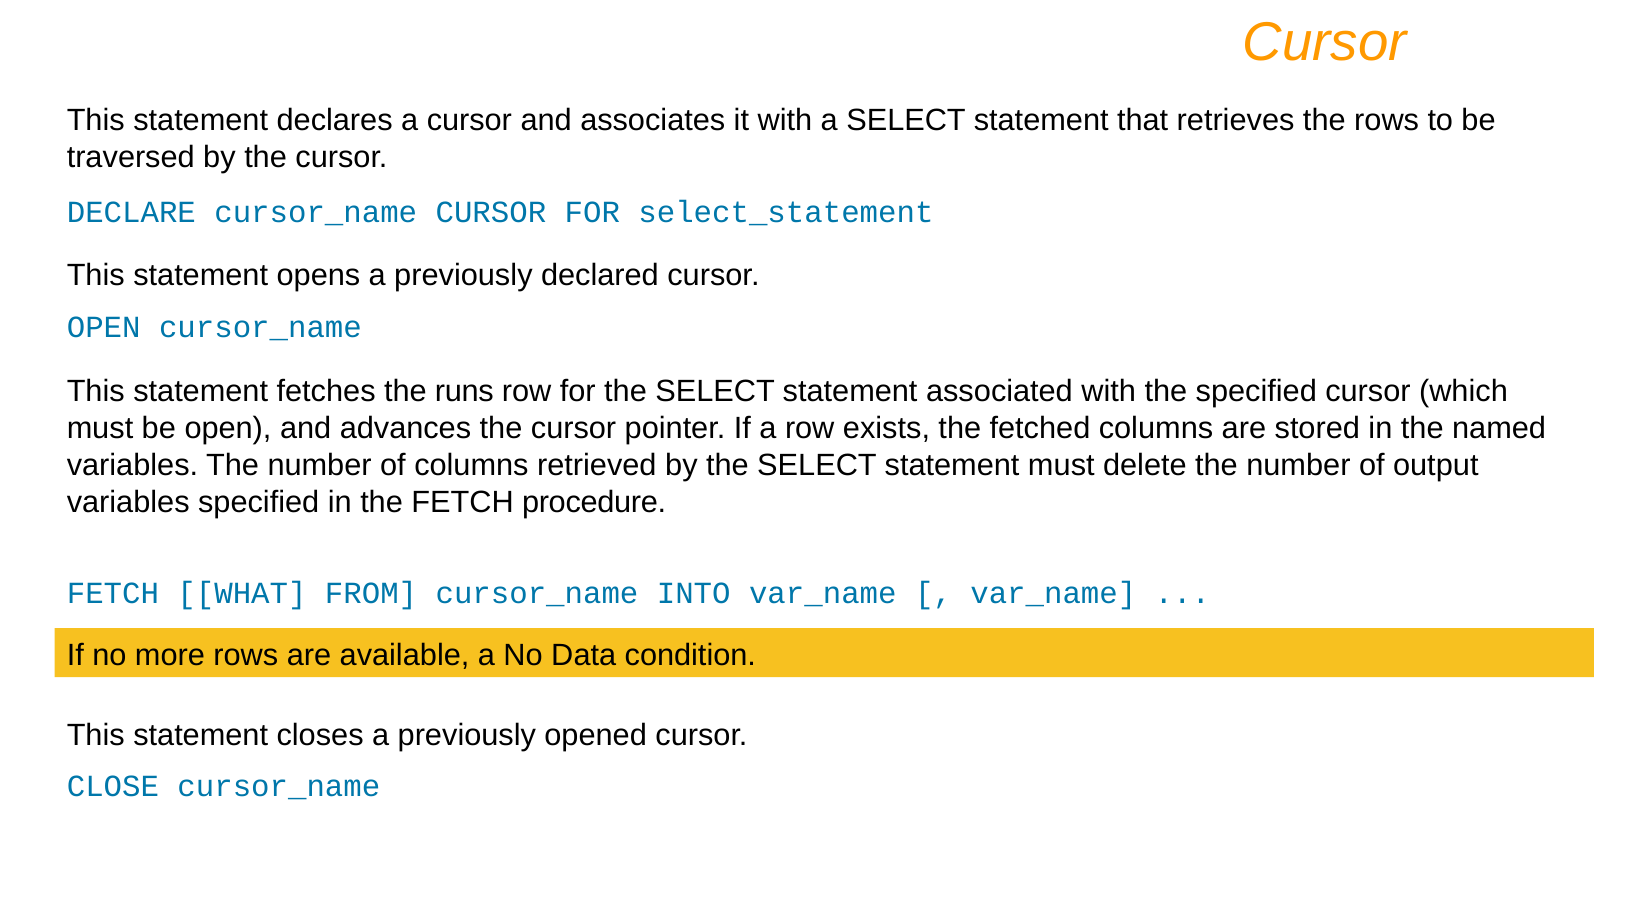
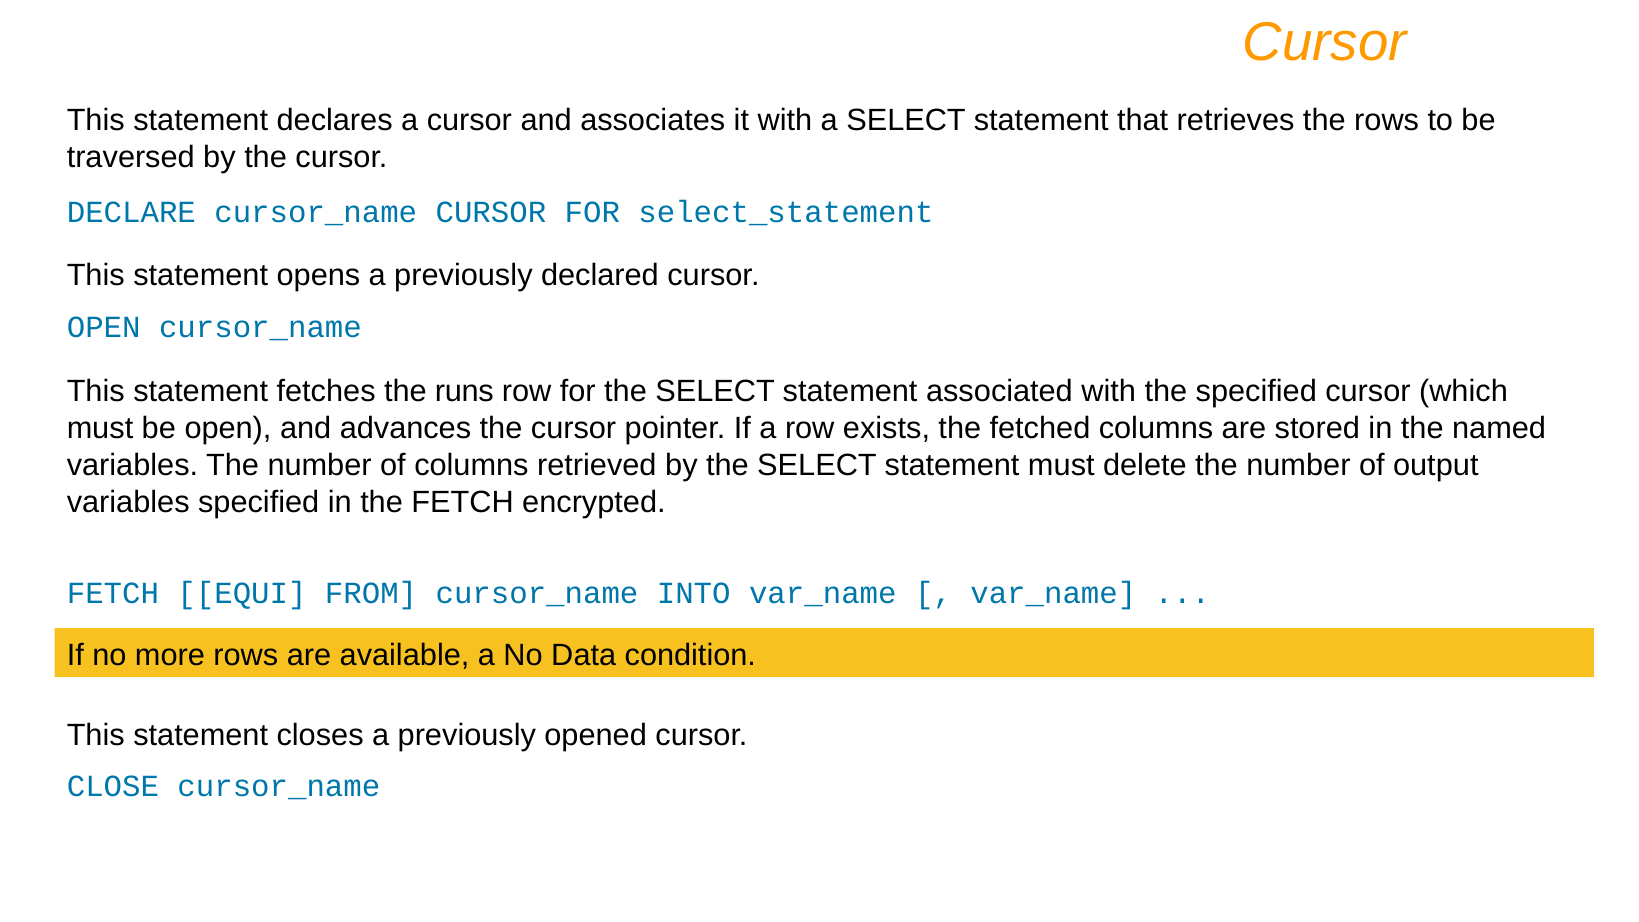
procedure: procedure -> encrypted (594, 502)
WHAT: WHAT -> EQUI (242, 593)
